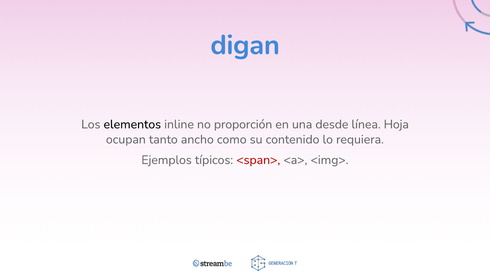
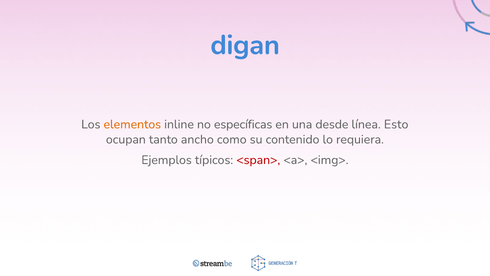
elementos colour: black -> orange (132, 124)
proporción: proporción -> específicas (243, 124)
Hoja: Hoja -> Esto (396, 124)
